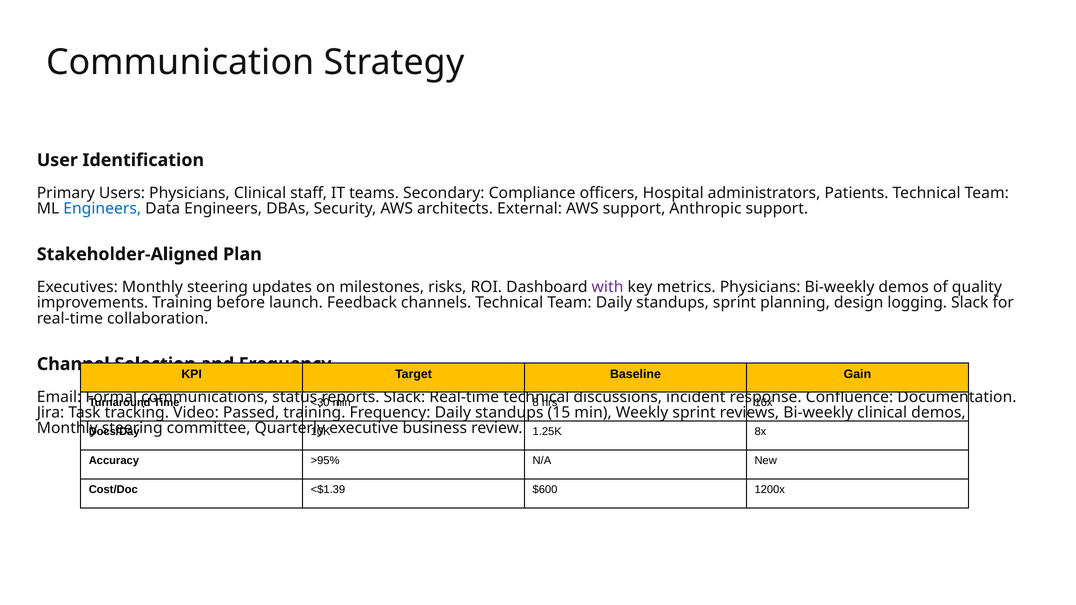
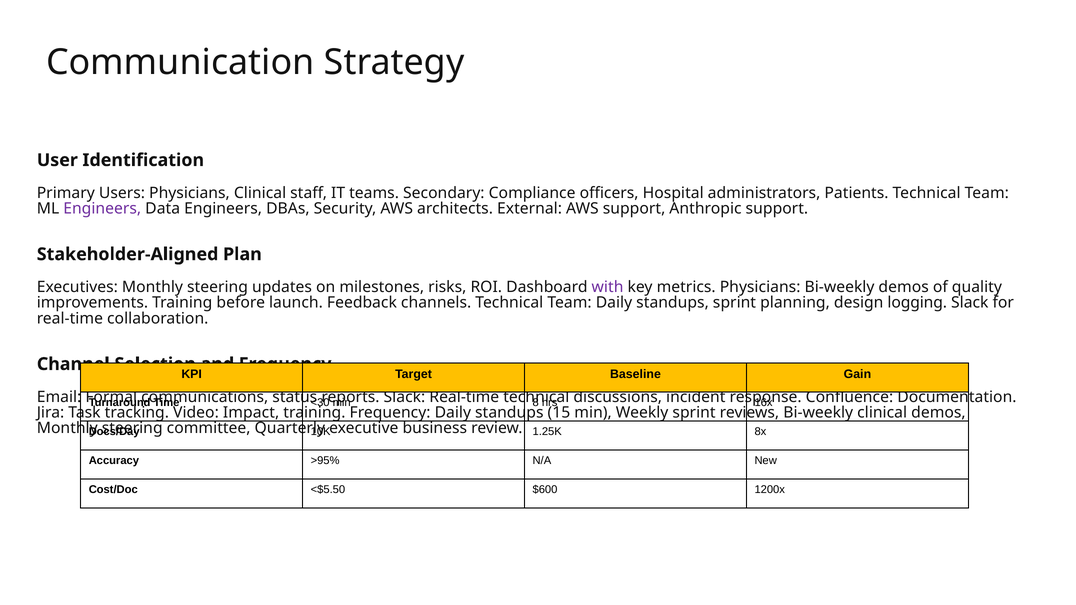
Engineers colour: blue -> purple (102, 209)
Passed: Passed -> Impact (251, 413)
<$1.39: <$1.39 -> <$5.50 (328, 490)
